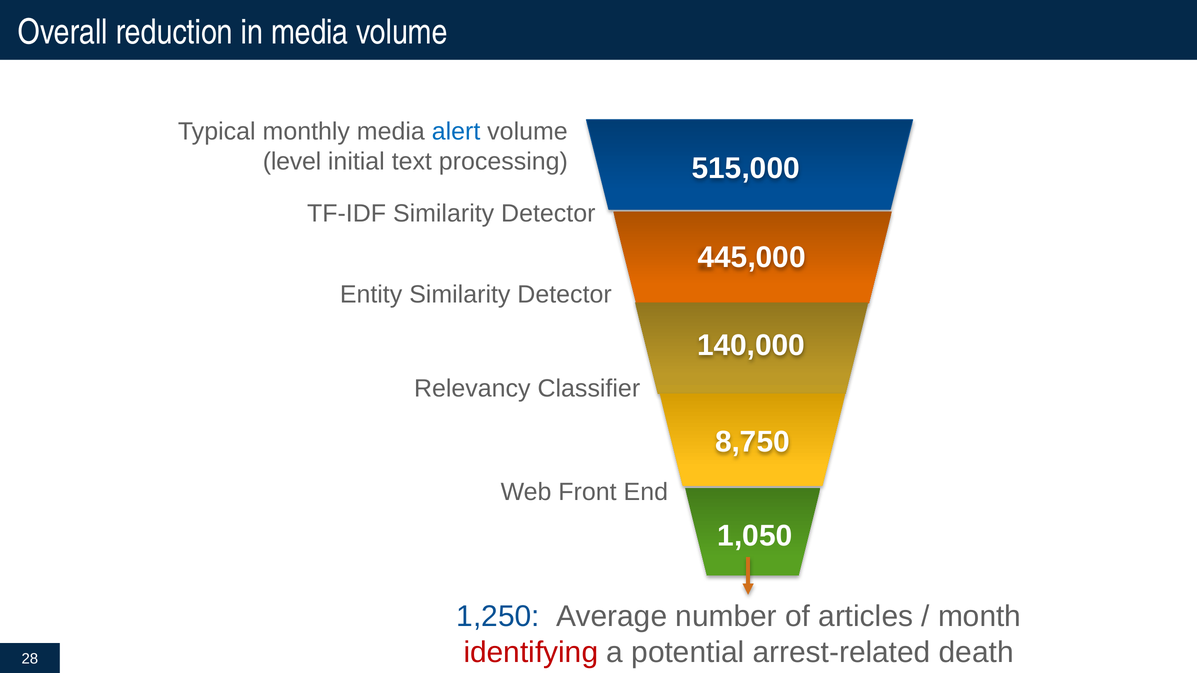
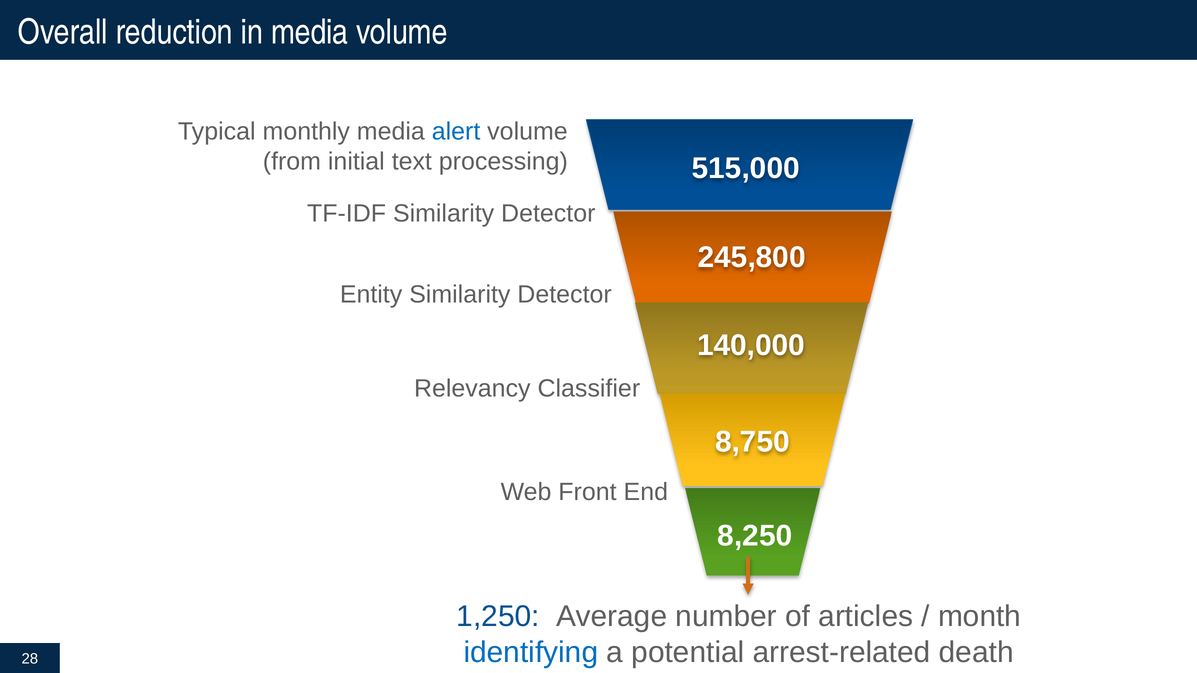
level: level -> from (292, 162)
445,000: 445,000 -> 245,800 (752, 258)
1,050: 1,050 -> 8,250 (755, 536)
identifying colour: red -> blue (531, 653)
